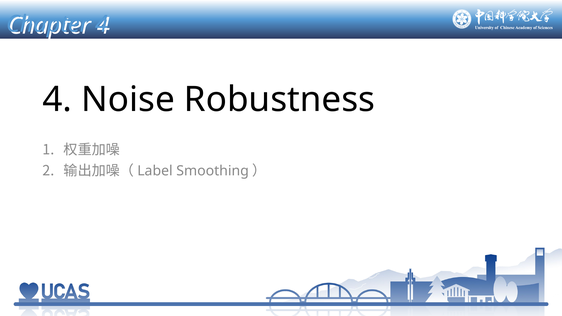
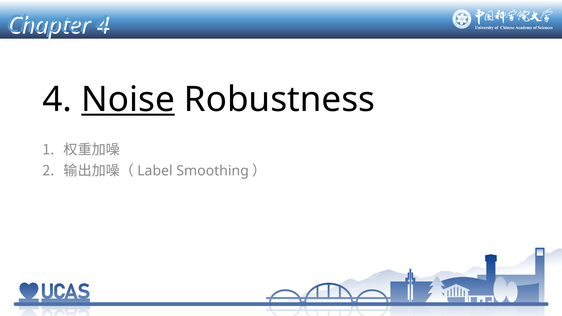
Noise underline: none -> present (128, 100)
